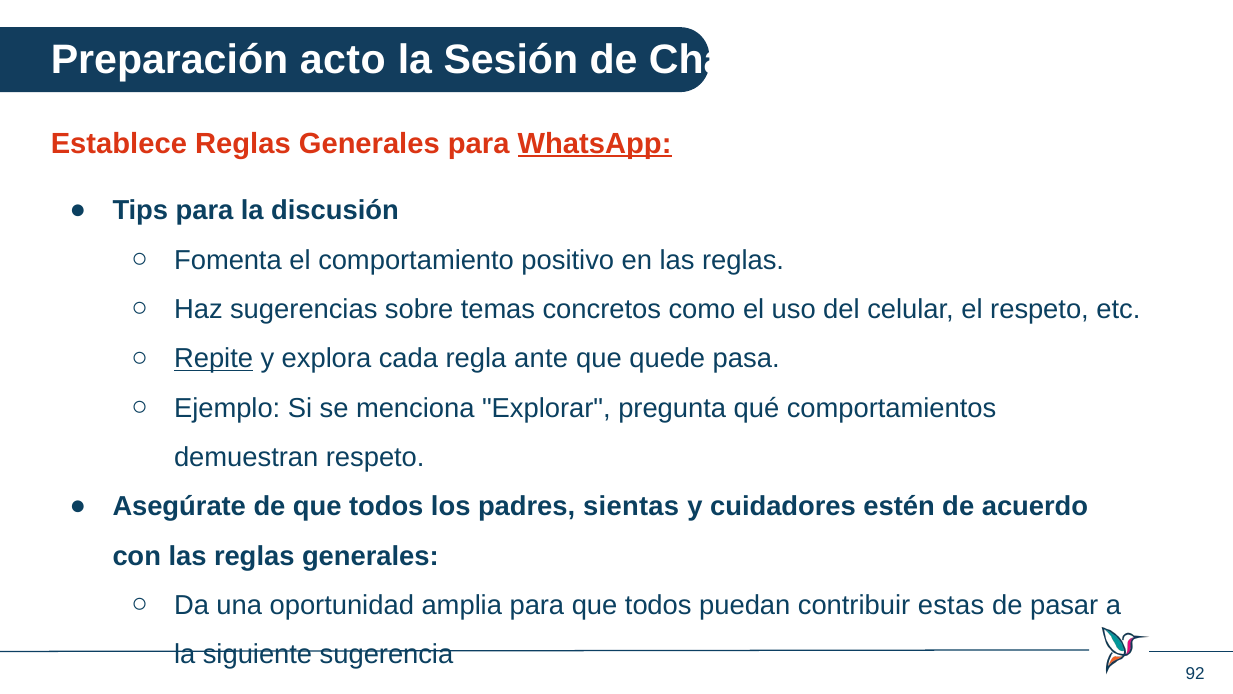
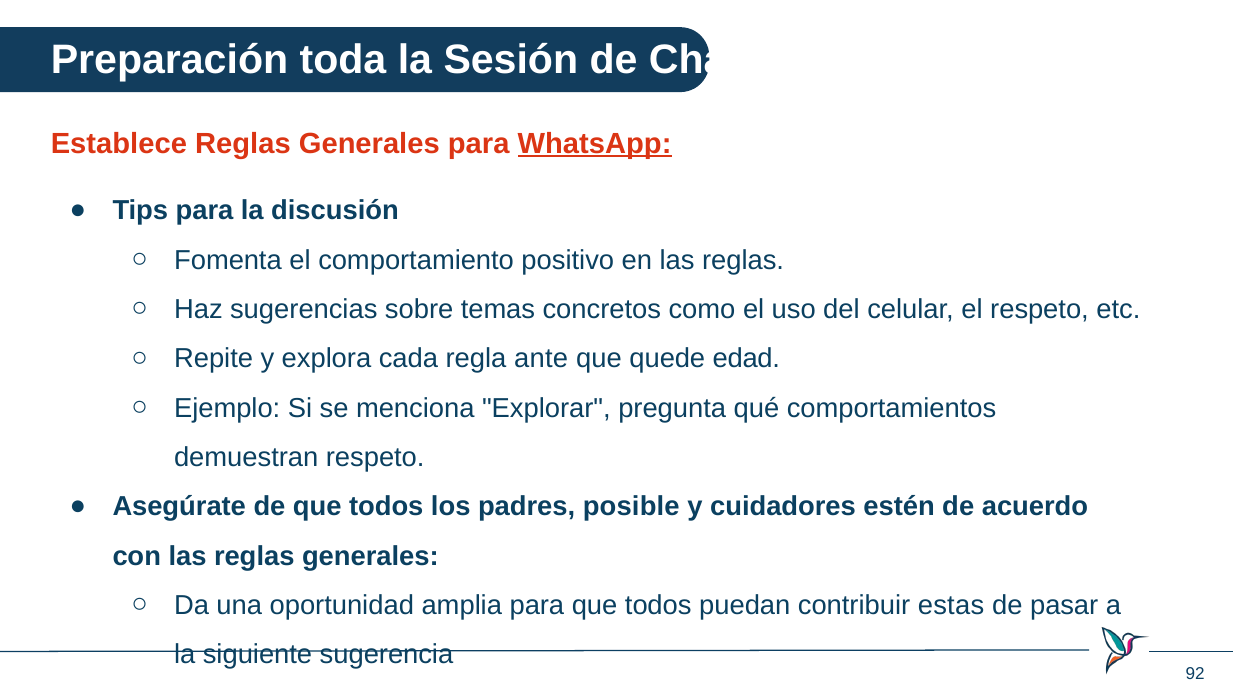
acto: acto -> toda (343, 60)
Repite underline: present -> none (214, 359)
pasa: pasa -> edad (746, 359)
sientas: sientas -> posible (631, 506)
